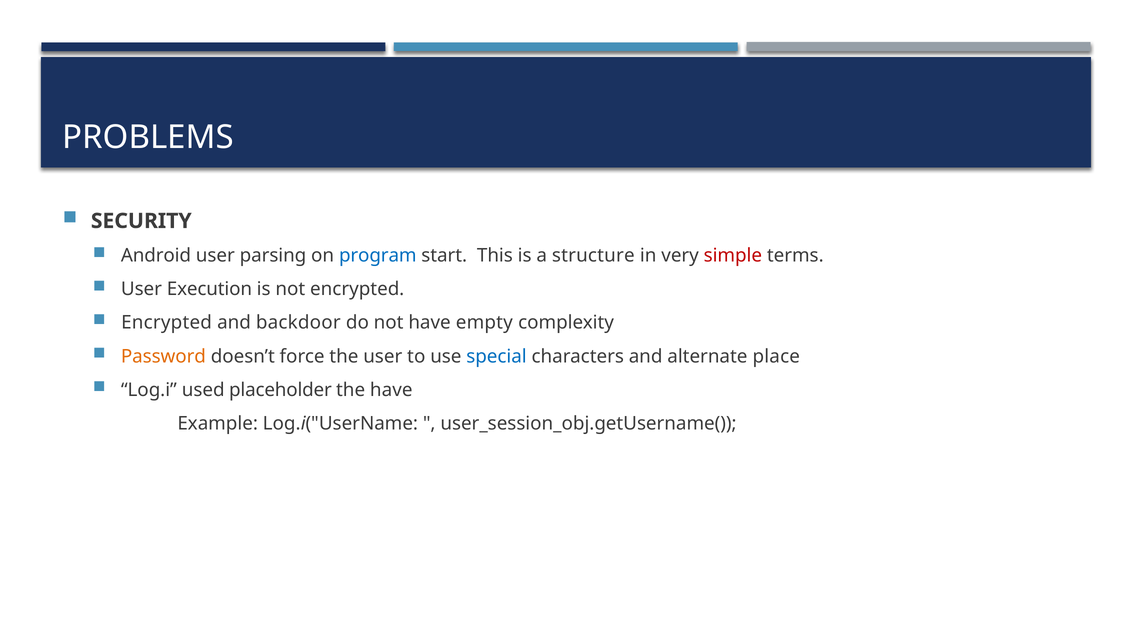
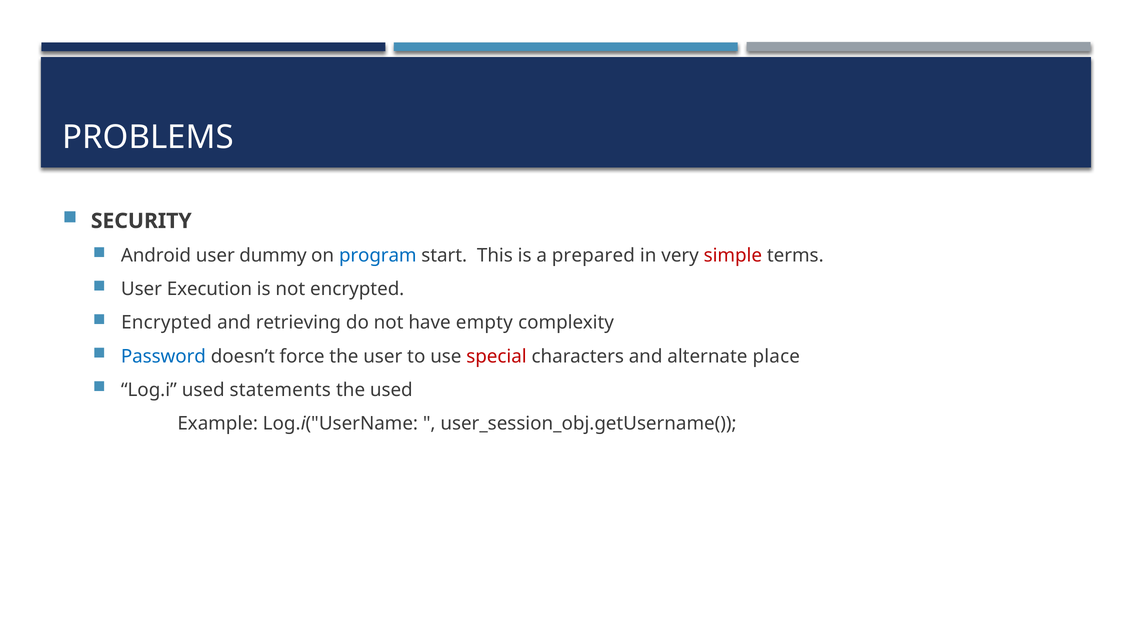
parsing: parsing -> dummy (273, 256)
structure: structure -> prepared (593, 256)
backdoor: backdoor -> retrieving (298, 323)
Password colour: orange -> blue (163, 356)
special colour: blue -> red (496, 356)
placeholder: placeholder -> statements (280, 390)
the have: have -> used (391, 390)
